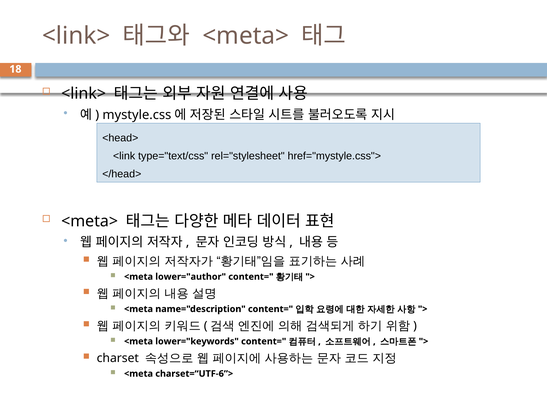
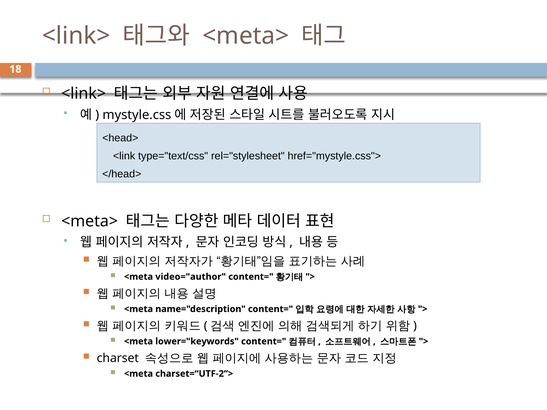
lower="author: lower="author -> video="author (191, 277)
charset=“UTF-6”>: charset=“UTF-6”> -> charset=“UTF-2”> (194, 374)
